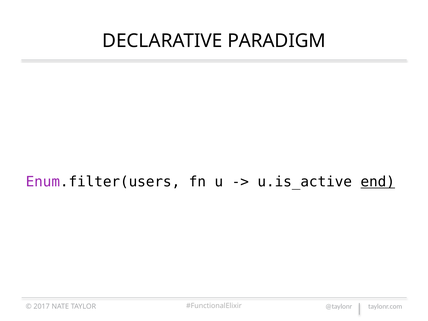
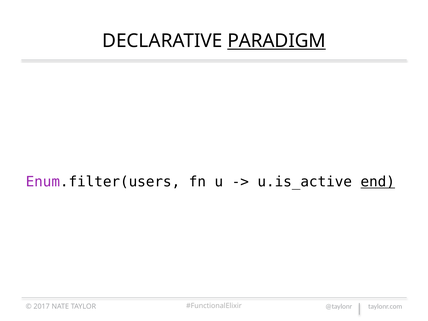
PARADIGM underline: none -> present (277, 41)
